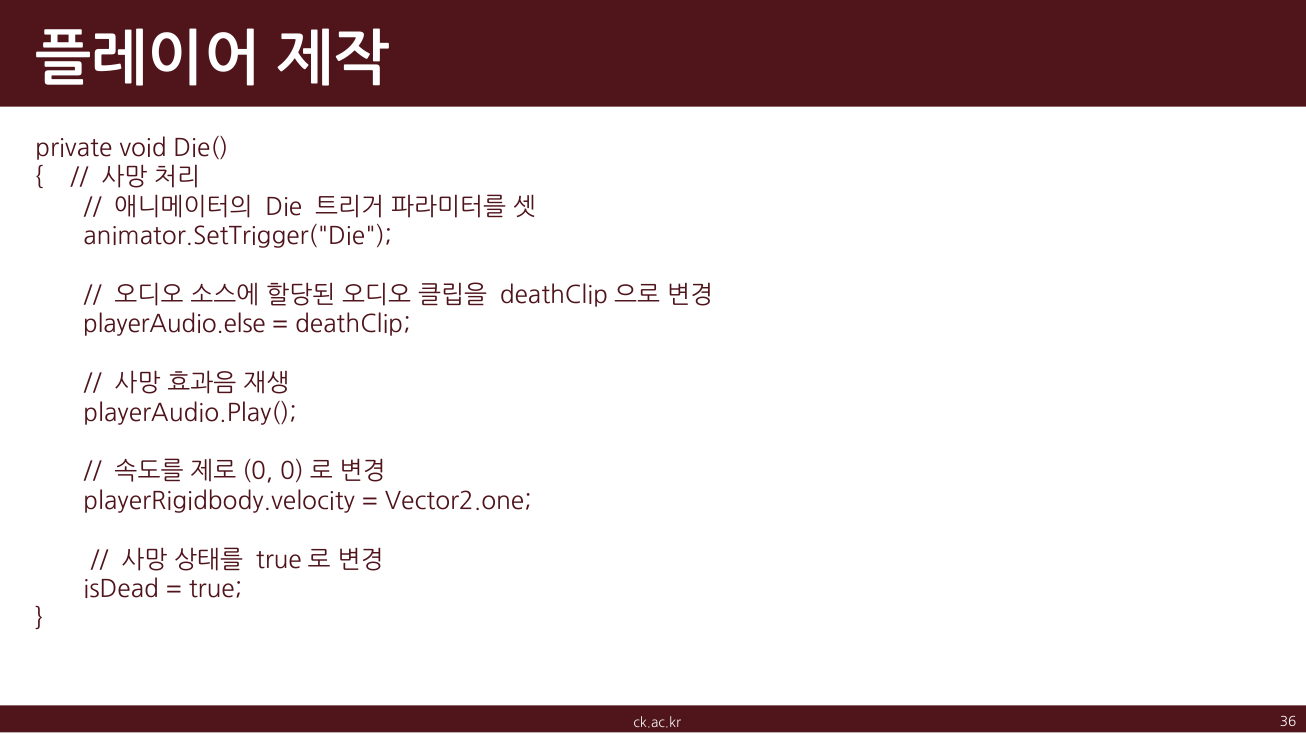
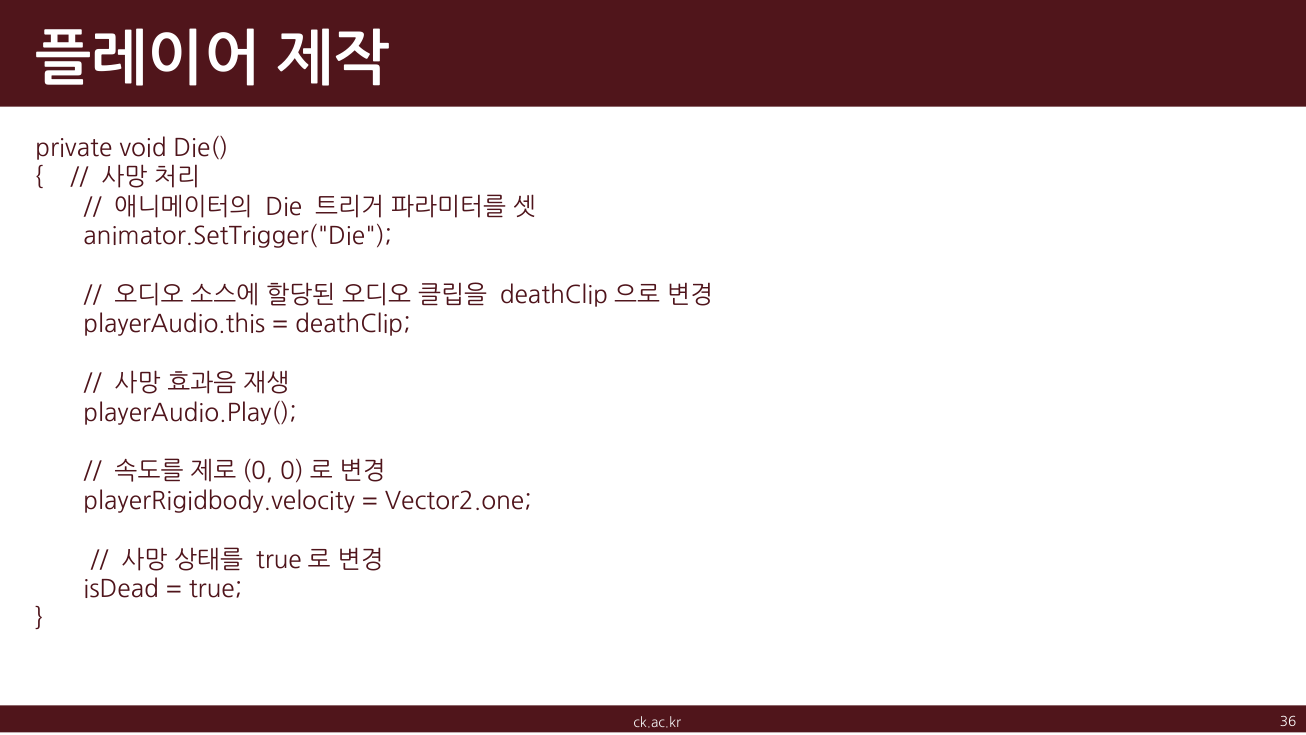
playerAudio.else: playerAudio.else -> playerAudio.this (174, 325)
